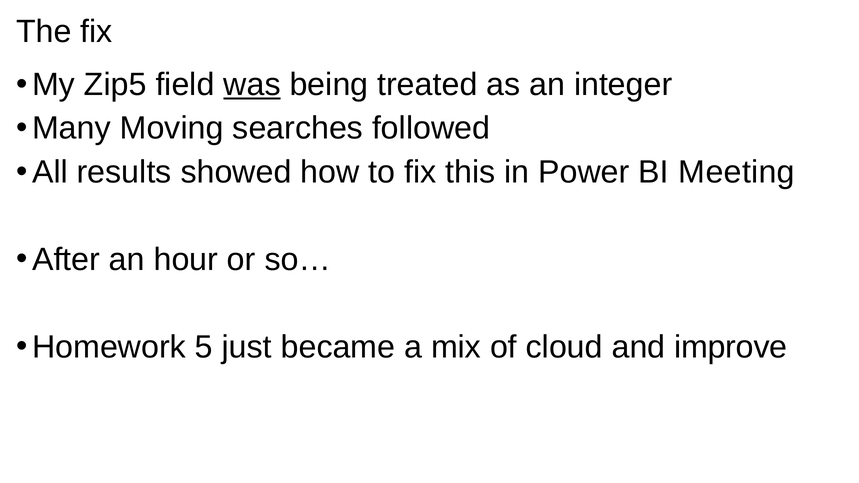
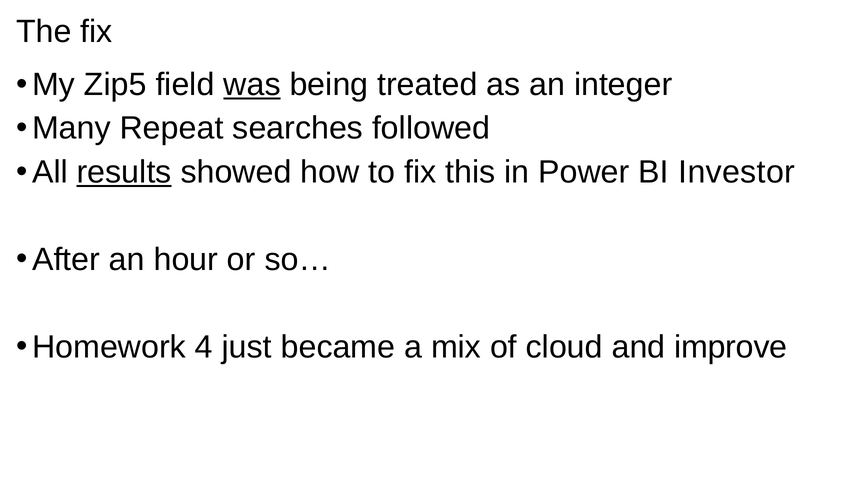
Moving: Moving -> Repeat (172, 128)
results underline: none -> present (124, 172)
Meeting: Meeting -> Investor (737, 172)
5: 5 -> 4 (204, 347)
